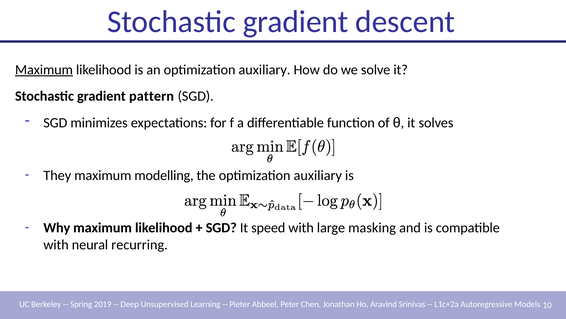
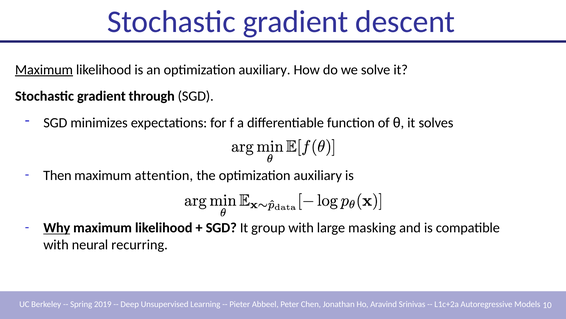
pattern: pattern -> through (152, 96)
They: They -> Then (57, 175)
modelling: modelling -> attention (164, 175)
Why underline: none -> present (57, 227)
speed: speed -> group (268, 227)
